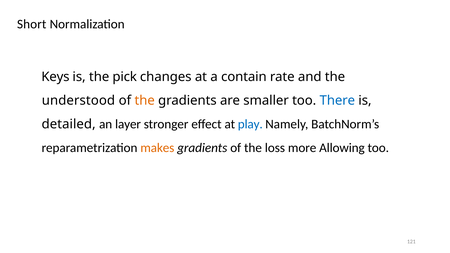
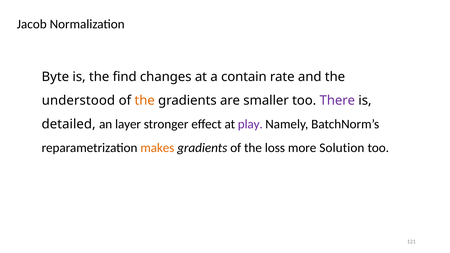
Short: Short -> Jacob (32, 24)
Keys: Keys -> Byte (55, 77)
pick: pick -> find (125, 77)
There colour: blue -> purple (337, 101)
play colour: blue -> purple (250, 124)
Allowing: Allowing -> Solution (342, 148)
